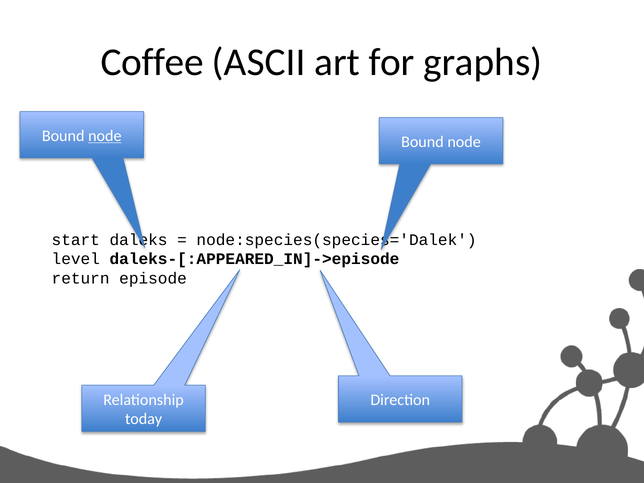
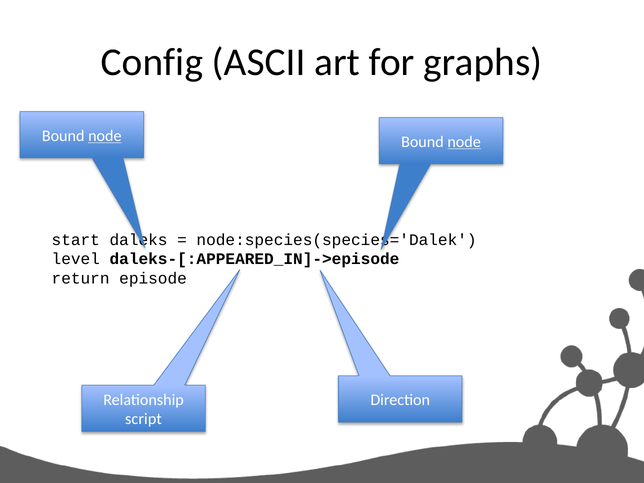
Coffee: Coffee -> Config (152, 62)
node underline: none -> present (464, 142)
today: today -> script (143, 419)
